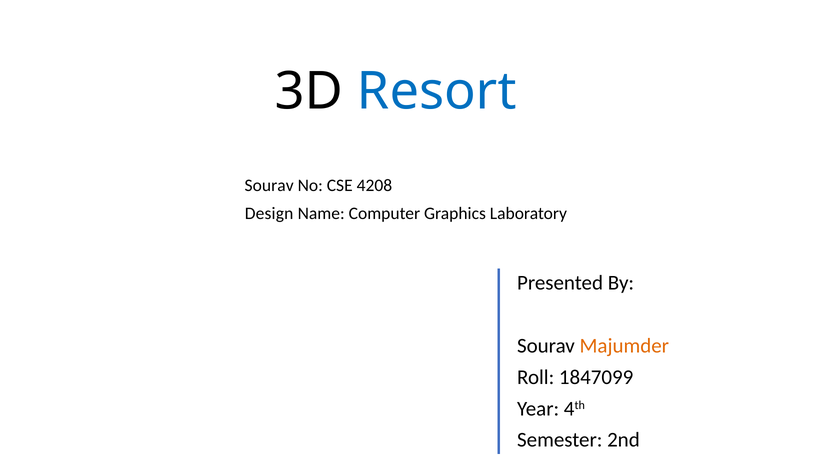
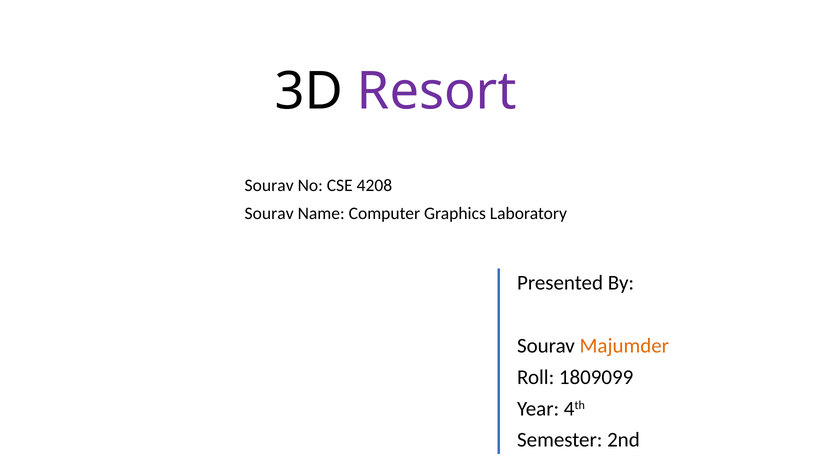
Resort colour: blue -> purple (437, 91)
Design: Design -> Sourav (269, 213)
1847099: 1847099 -> 1809099 (596, 377)
